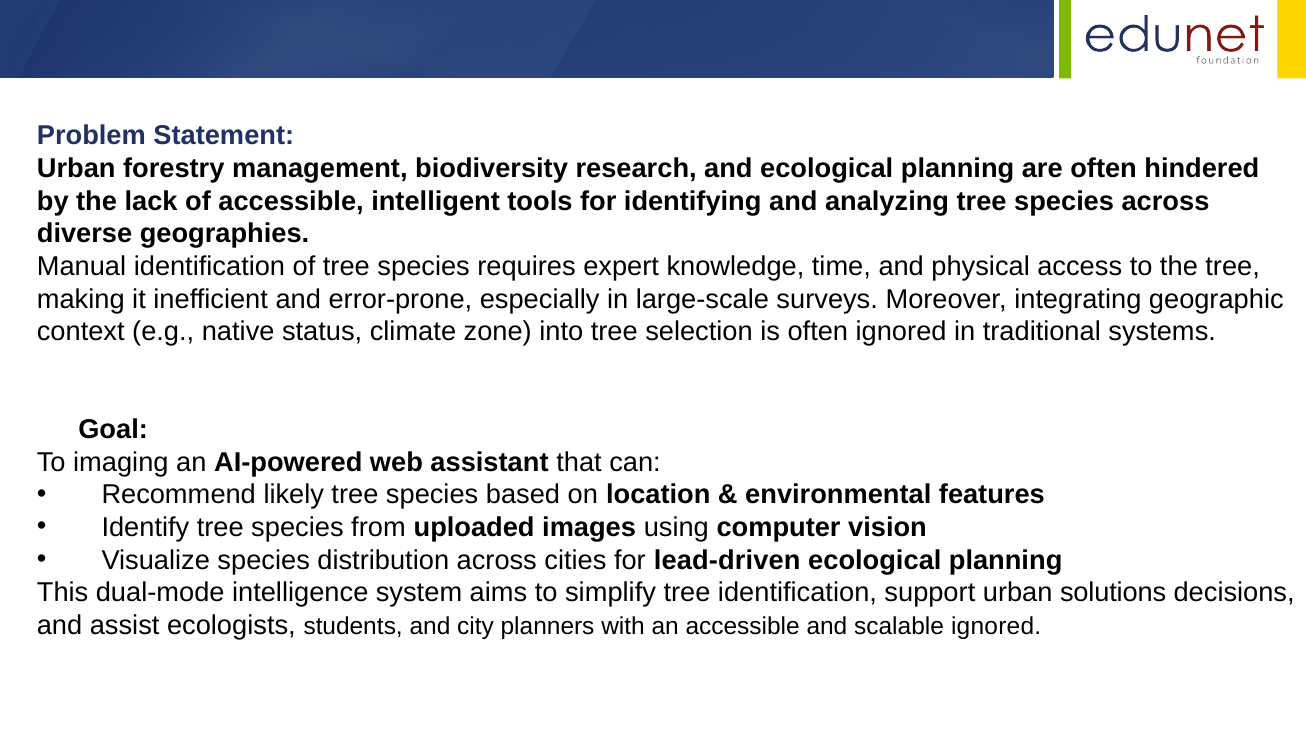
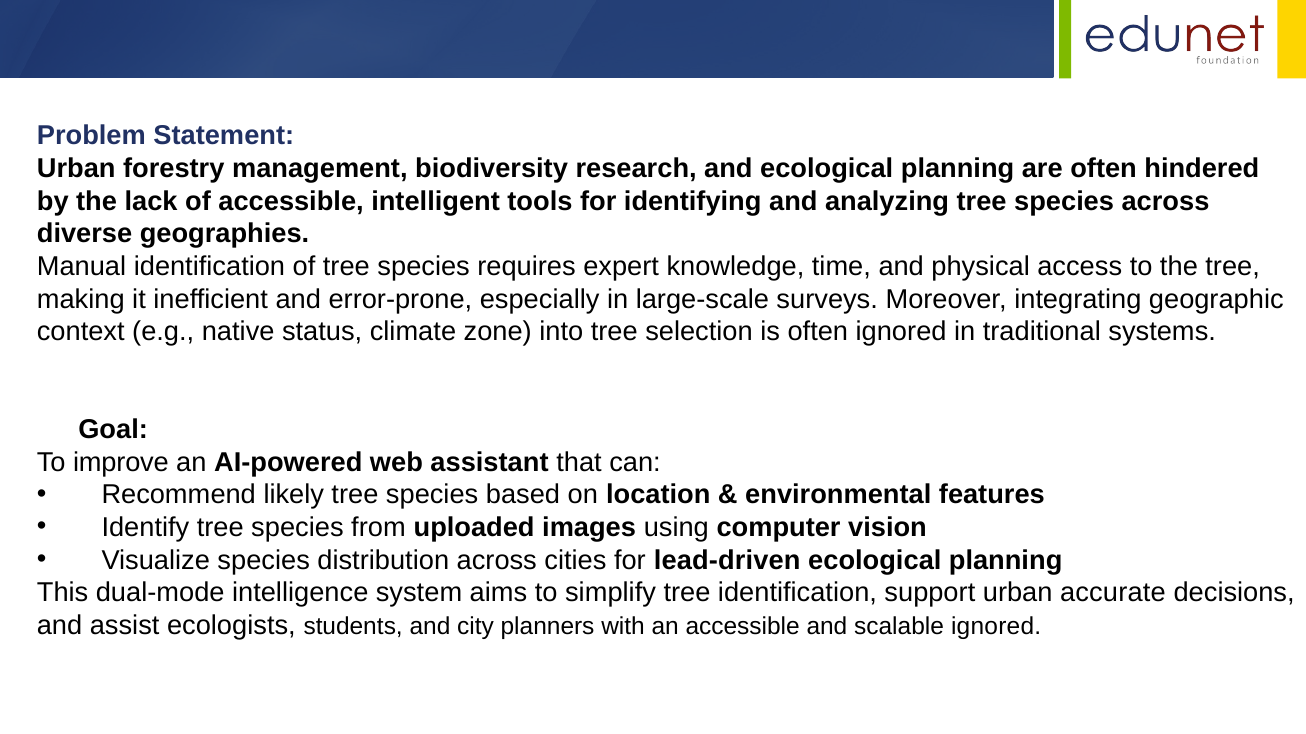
imaging: imaging -> improve (121, 463)
solutions: solutions -> accurate (1113, 593)
